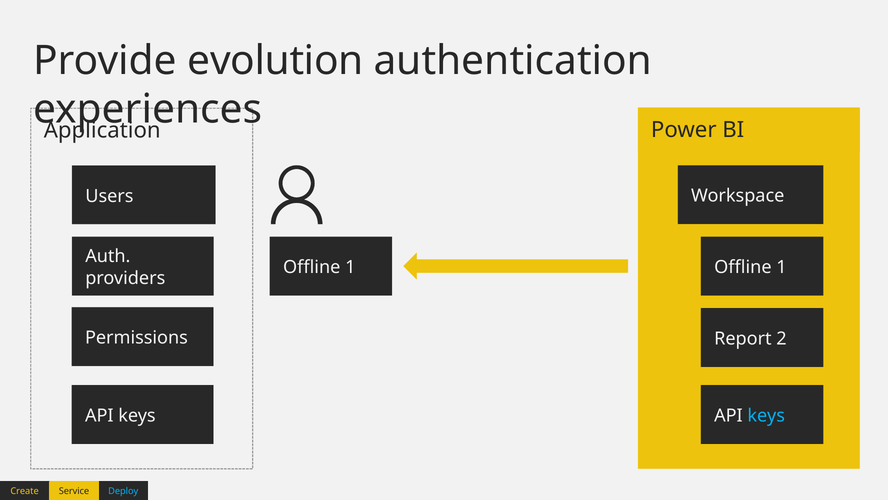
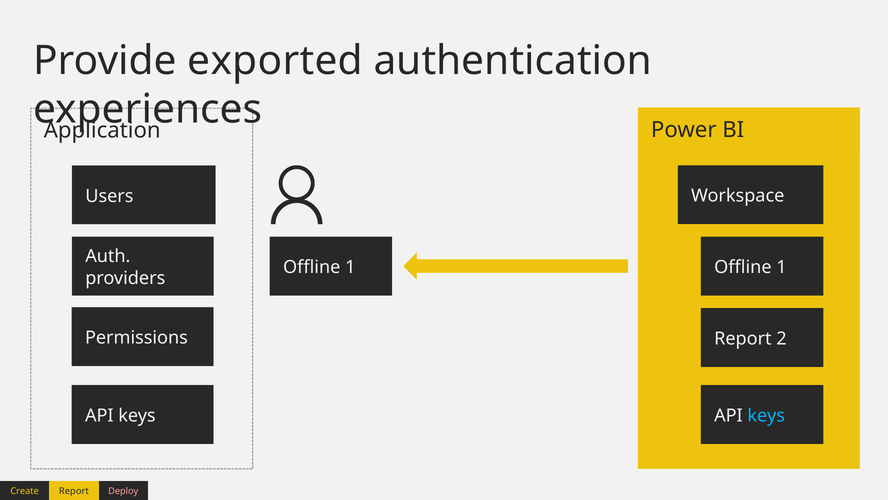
evolution: evolution -> exported (275, 61)
Service: Service -> Report (74, 491)
Deploy colour: light blue -> pink (123, 491)
